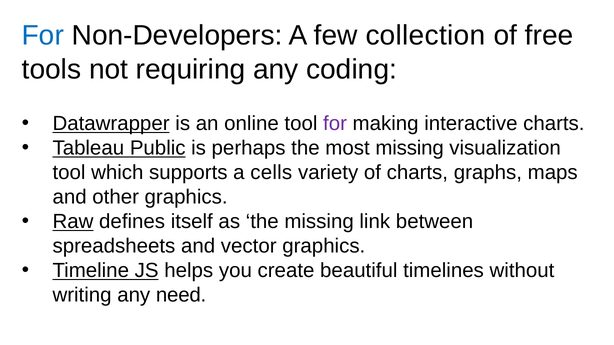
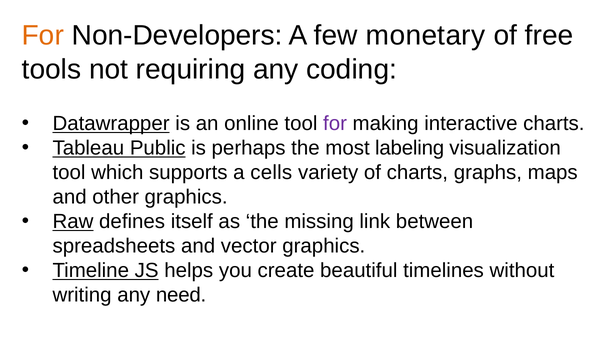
For colour: blue -> orange (43, 36)
collection: collection -> monetary (426, 36)
most missing: missing -> labeling (410, 148)
